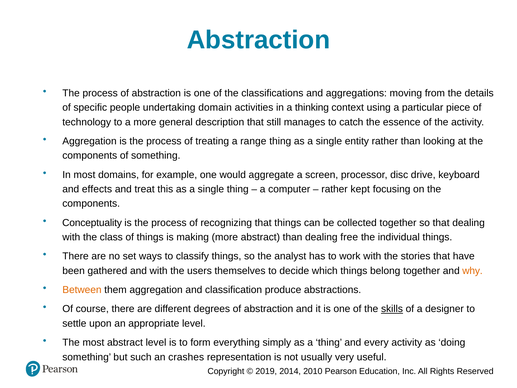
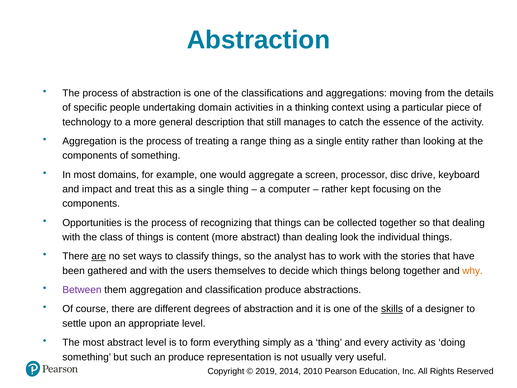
effects: effects -> impact (97, 189)
Conceptuality: Conceptuality -> Opportunities (92, 223)
making: making -> content (193, 237)
free: free -> look (349, 237)
are underline: none -> present (99, 256)
Between colour: orange -> purple (82, 290)
an crashes: crashes -> produce (186, 357)
